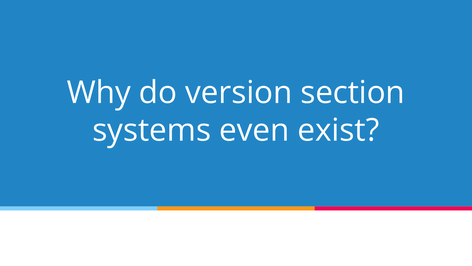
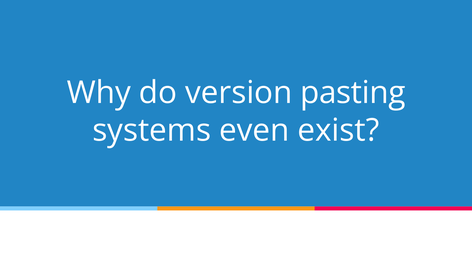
section: section -> pasting (353, 92)
